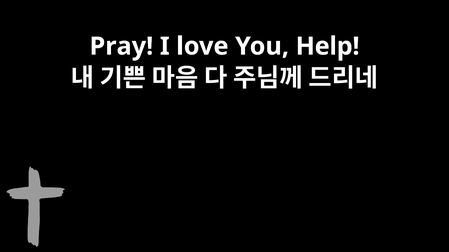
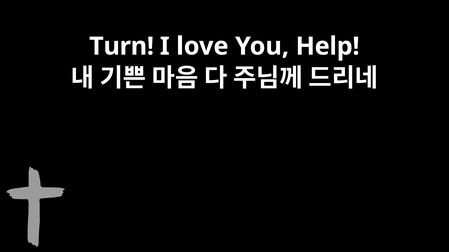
Pray: Pray -> Turn (122, 46)
